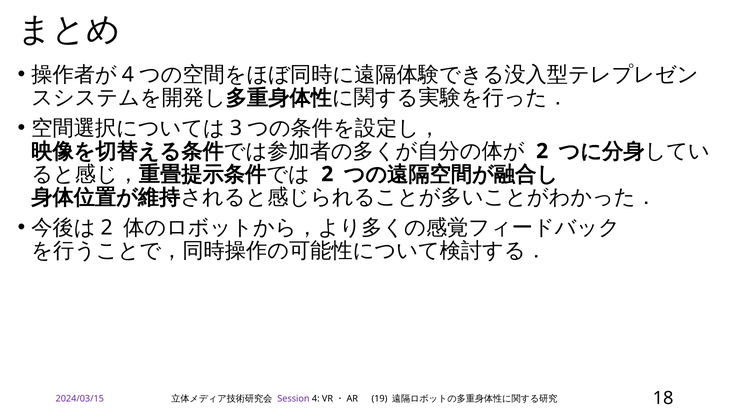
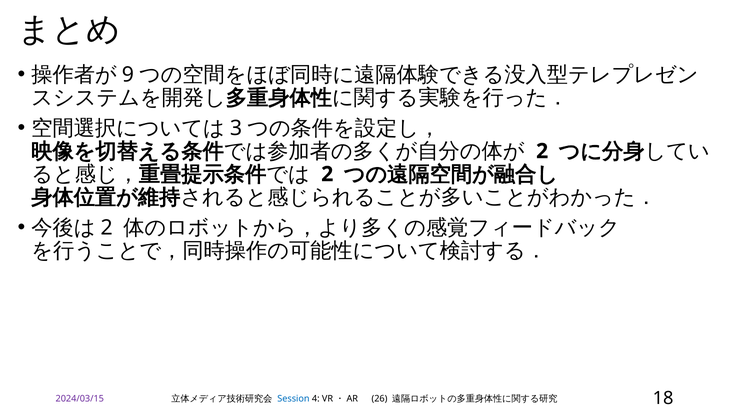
4: 4 -> 9 (128, 75)
Session colour: purple -> blue (293, 399)
19: 19 -> 26 (379, 399)
